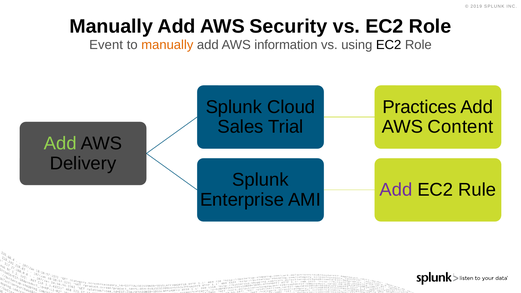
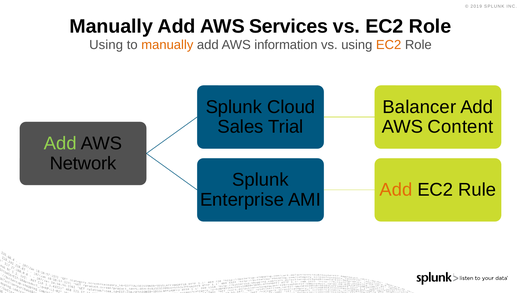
Security: Security -> Services (289, 26)
Event: Event -> Using (106, 45)
EC2 colour: black -> orange (389, 45)
Practices: Practices -> Balancer (419, 107)
Delivery: Delivery -> Network (83, 163)
Add colour: purple -> orange (396, 190)
